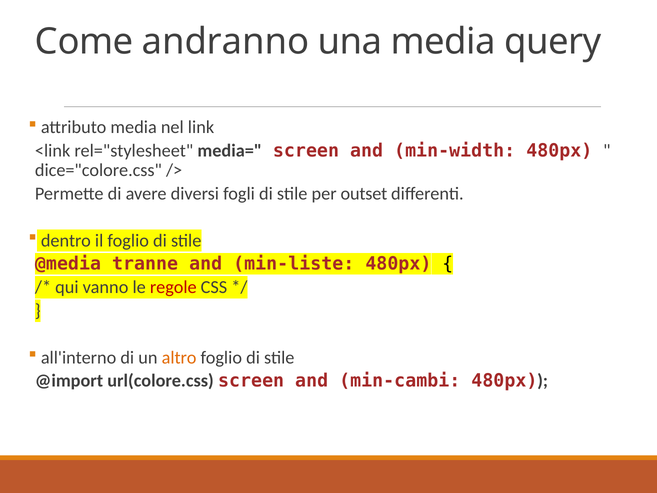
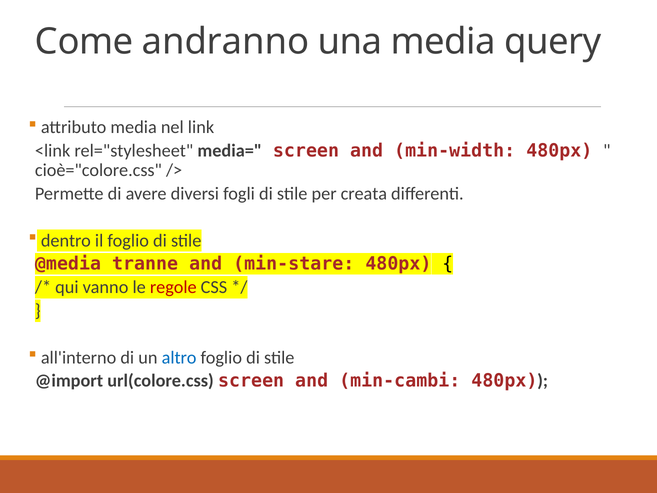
dice="colore.css: dice="colore.css -> cioè="colore.css (98, 170)
outset: outset -> creata (364, 194)
min-liste: min-liste -> min-stare (294, 264)
altro colour: orange -> blue (179, 357)
